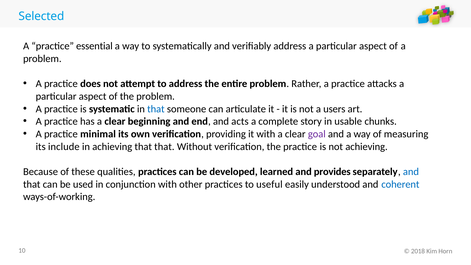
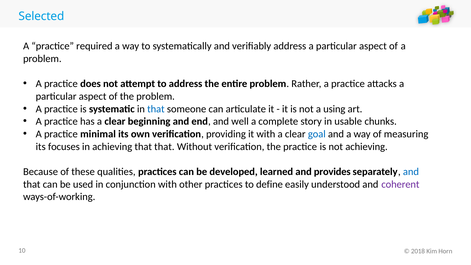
essential: essential -> required (94, 46)
users: users -> using (334, 109)
acts: acts -> well (240, 121)
goal colour: purple -> blue (317, 134)
include: include -> focuses (64, 147)
useful: useful -> define (269, 184)
coherent colour: blue -> purple (400, 184)
